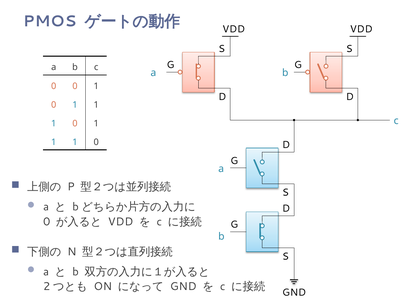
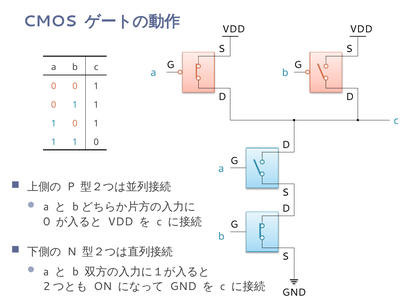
PMOS: PMOS -> CMOS (50, 21)
